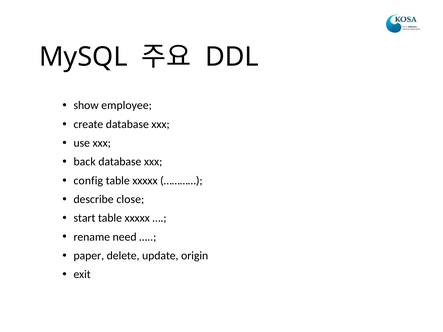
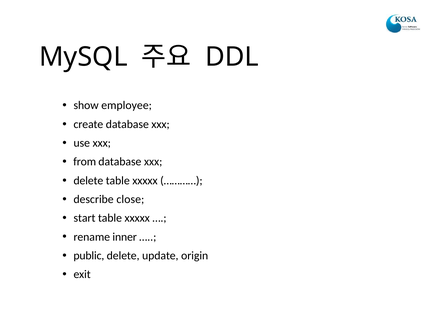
back: back -> from (85, 162)
config: config -> delete (88, 181)
need: need -> inner (125, 237)
paper: paper -> public (89, 256)
